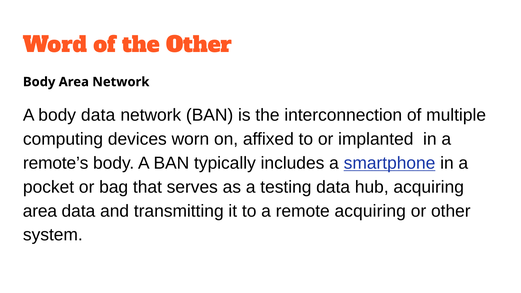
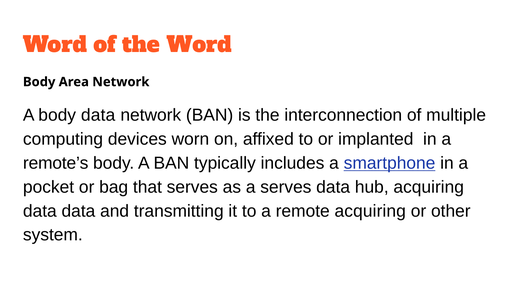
the Other: Other -> Word (199, 45)
a testing: testing -> serves (286, 187)
area: area -> data (40, 211)
